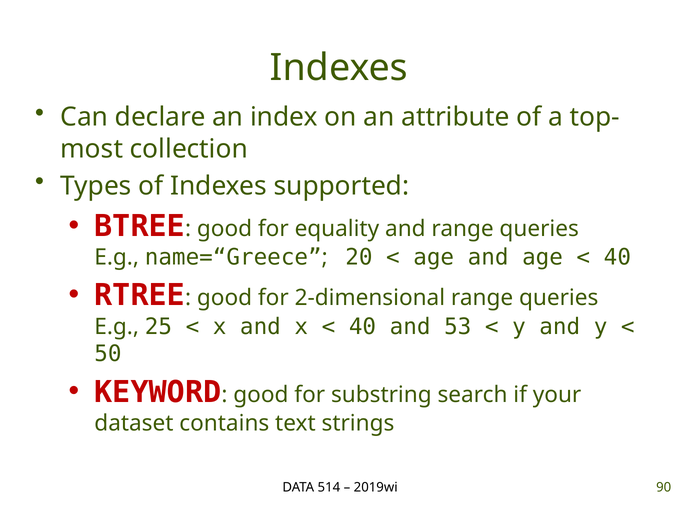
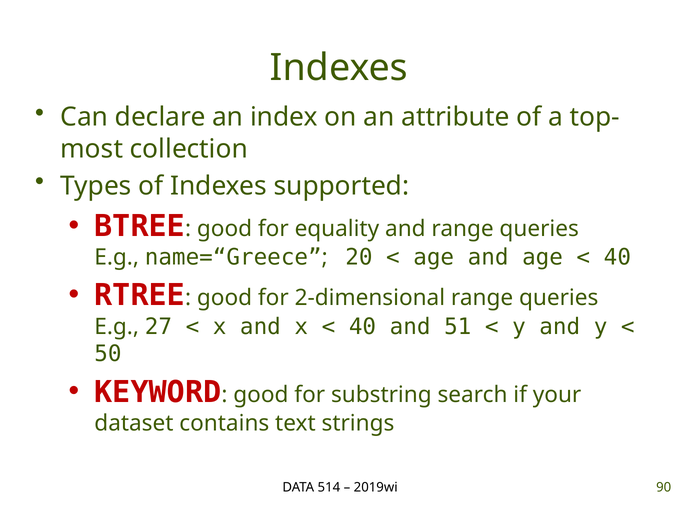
25: 25 -> 27 (158, 326)
53: 53 -> 51 (458, 326)
